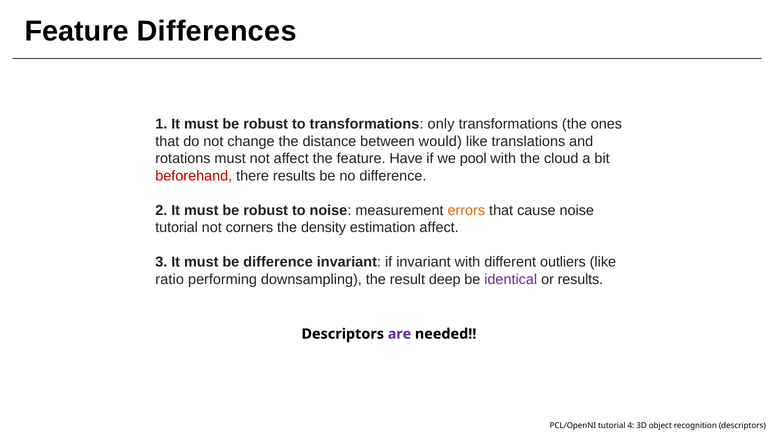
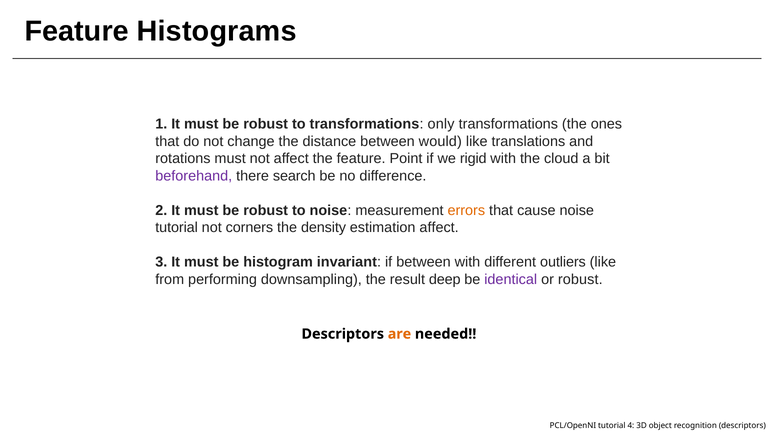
Differences: Differences -> Histograms (217, 31)
Have: Have -> Point (406, 159)
pool: pool -> rigid (473, 159)
beforehand colour: red -> purple (194, 176)
there results: results -> search (294, 176)
be difference: difference -> histogram (278, 263)
if invariant: invariant -> between (423, 263)
ratio: ratio -> from (170, 280)
or results: results -> robust (580, 280)
are colour: purple -> orange (399, 334)
